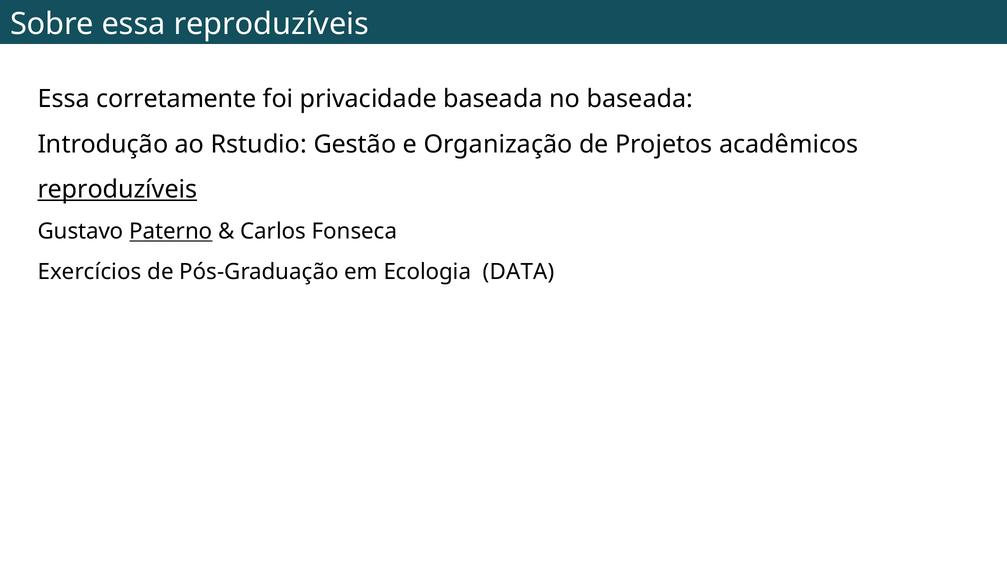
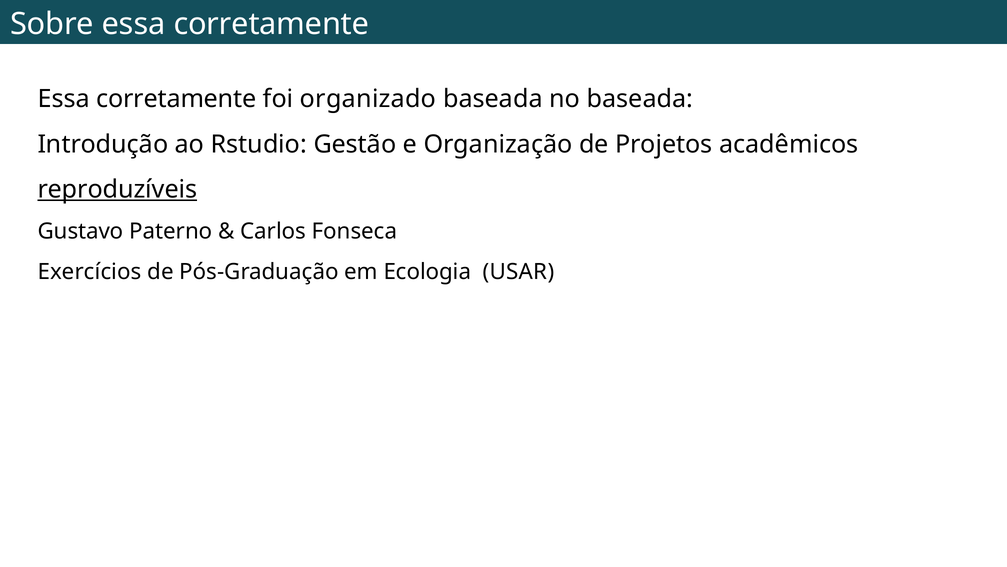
Sobre essa reproduzíveis: reproduzíveis -> corretamente (271, 24)
privacidade: privacidade -> organizado (368, 99)
Paterno underline: present -> none (171, 231)
DATA: DATA -> USAR (519, 271)
